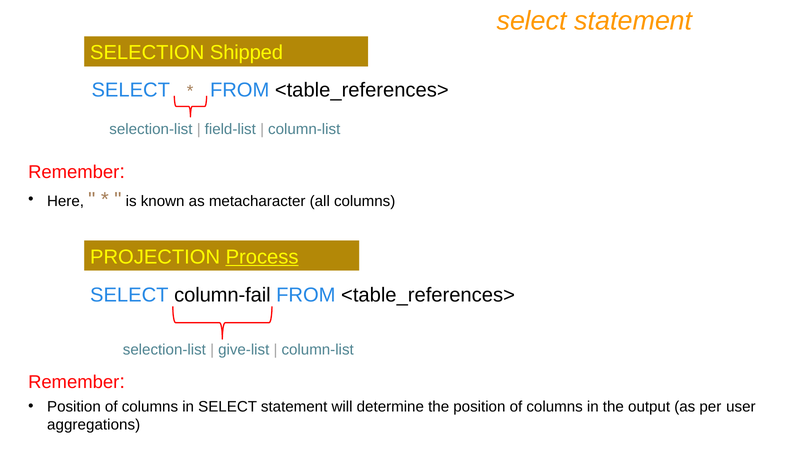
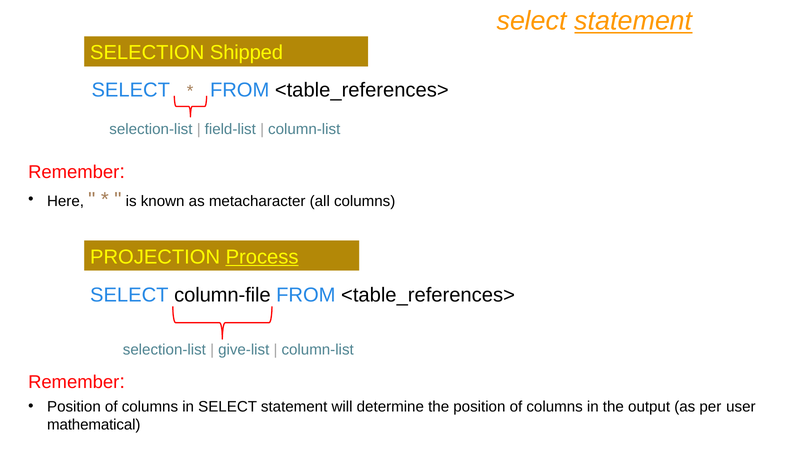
statement underline: none -> present (633, 21)
column-fail: column-fail -> column-file (222, 295)
aggregations: aggregations -> mathematical (94, 425)
